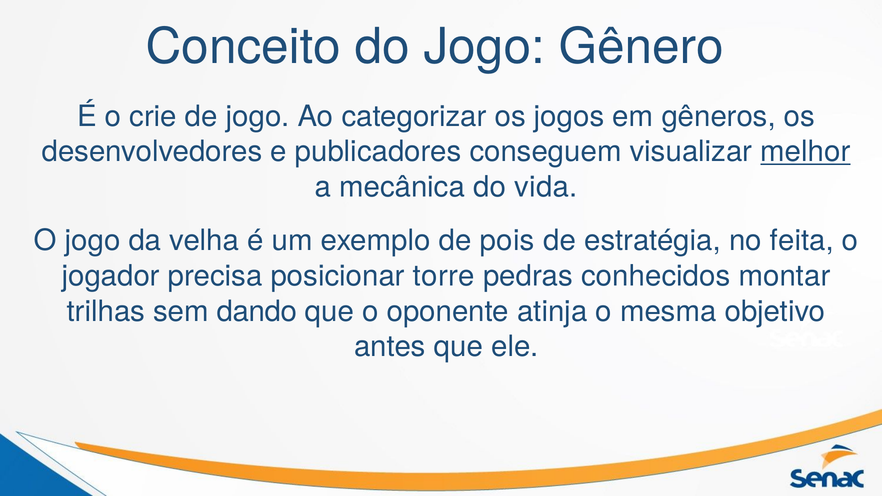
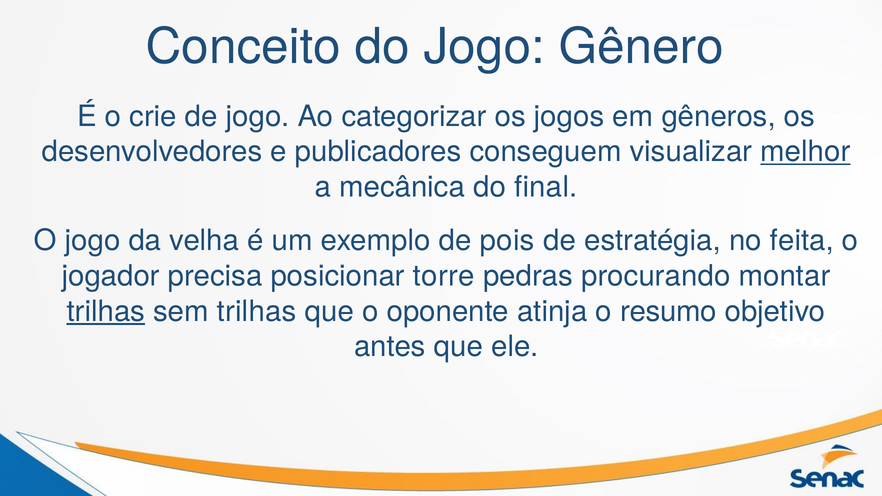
vida: vida -> final (546, 187)
conhecidos: conhecidos -> procurando (656, 276)
trilhas underline: none -> present (106, 311)
sem dando: dando -> trilhas (257, 311)
mesma: mesma -> resumo (668, 311)
